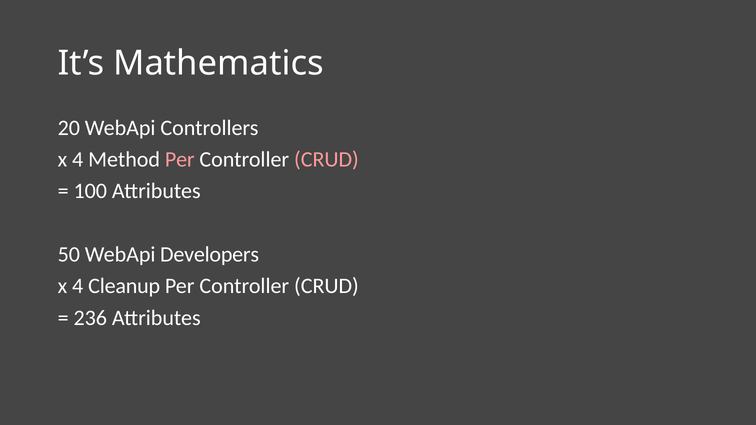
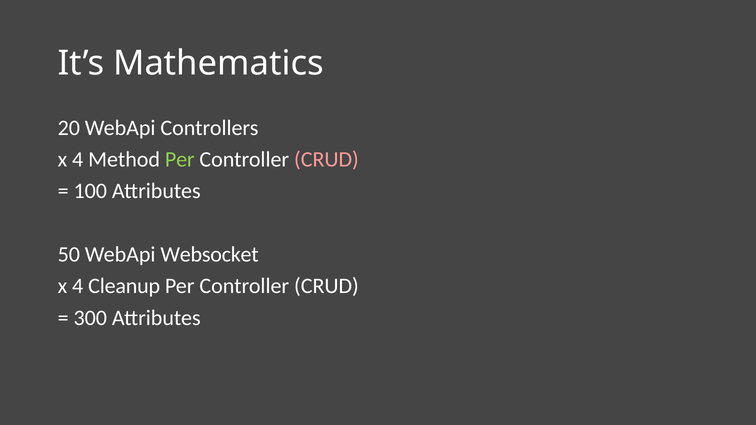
Per colour: pink -> light green (180, 160)
Developers: Developers -> Websocket (210, 255)
236: 236 -> 300 (90, 318)
